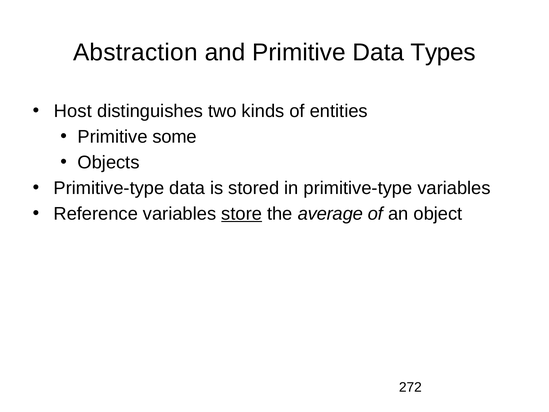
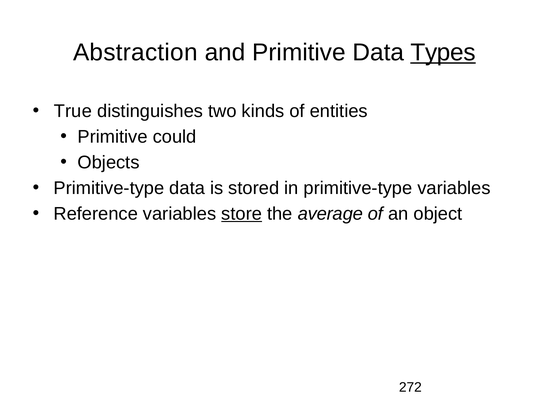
Types underline: none -> present (443, 52)
Host: Host -> True (73, 111)
some: some -> could (175, 137)
